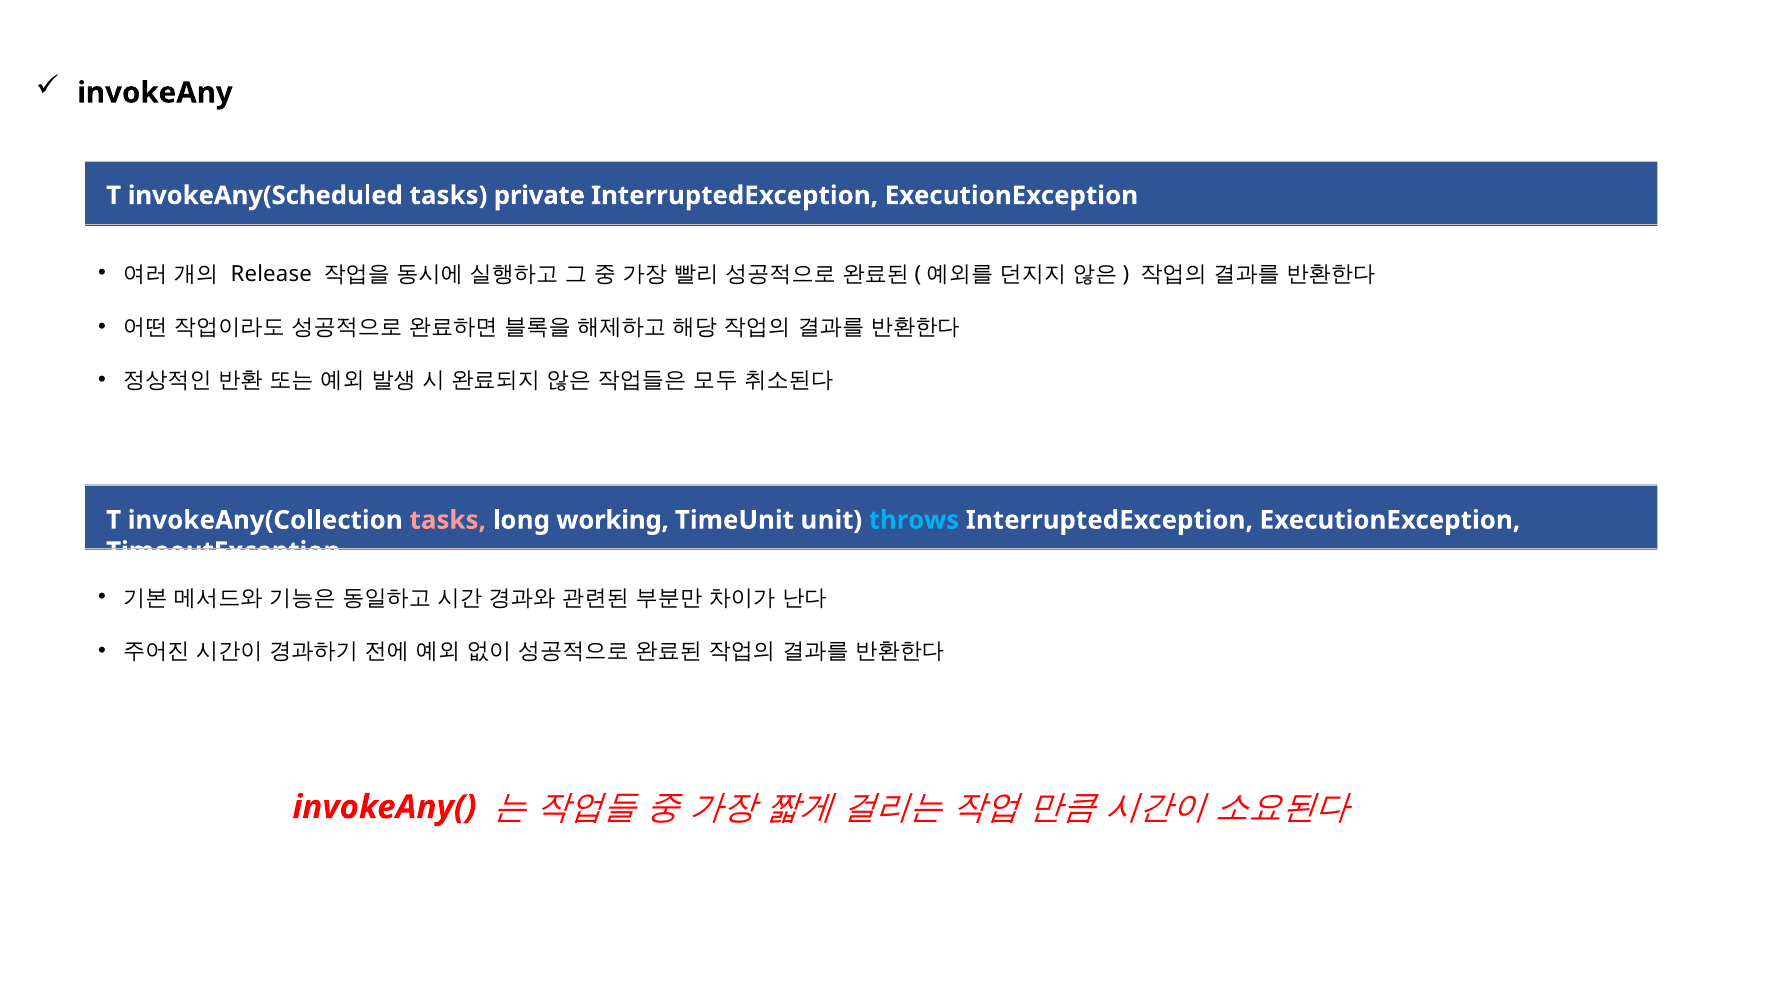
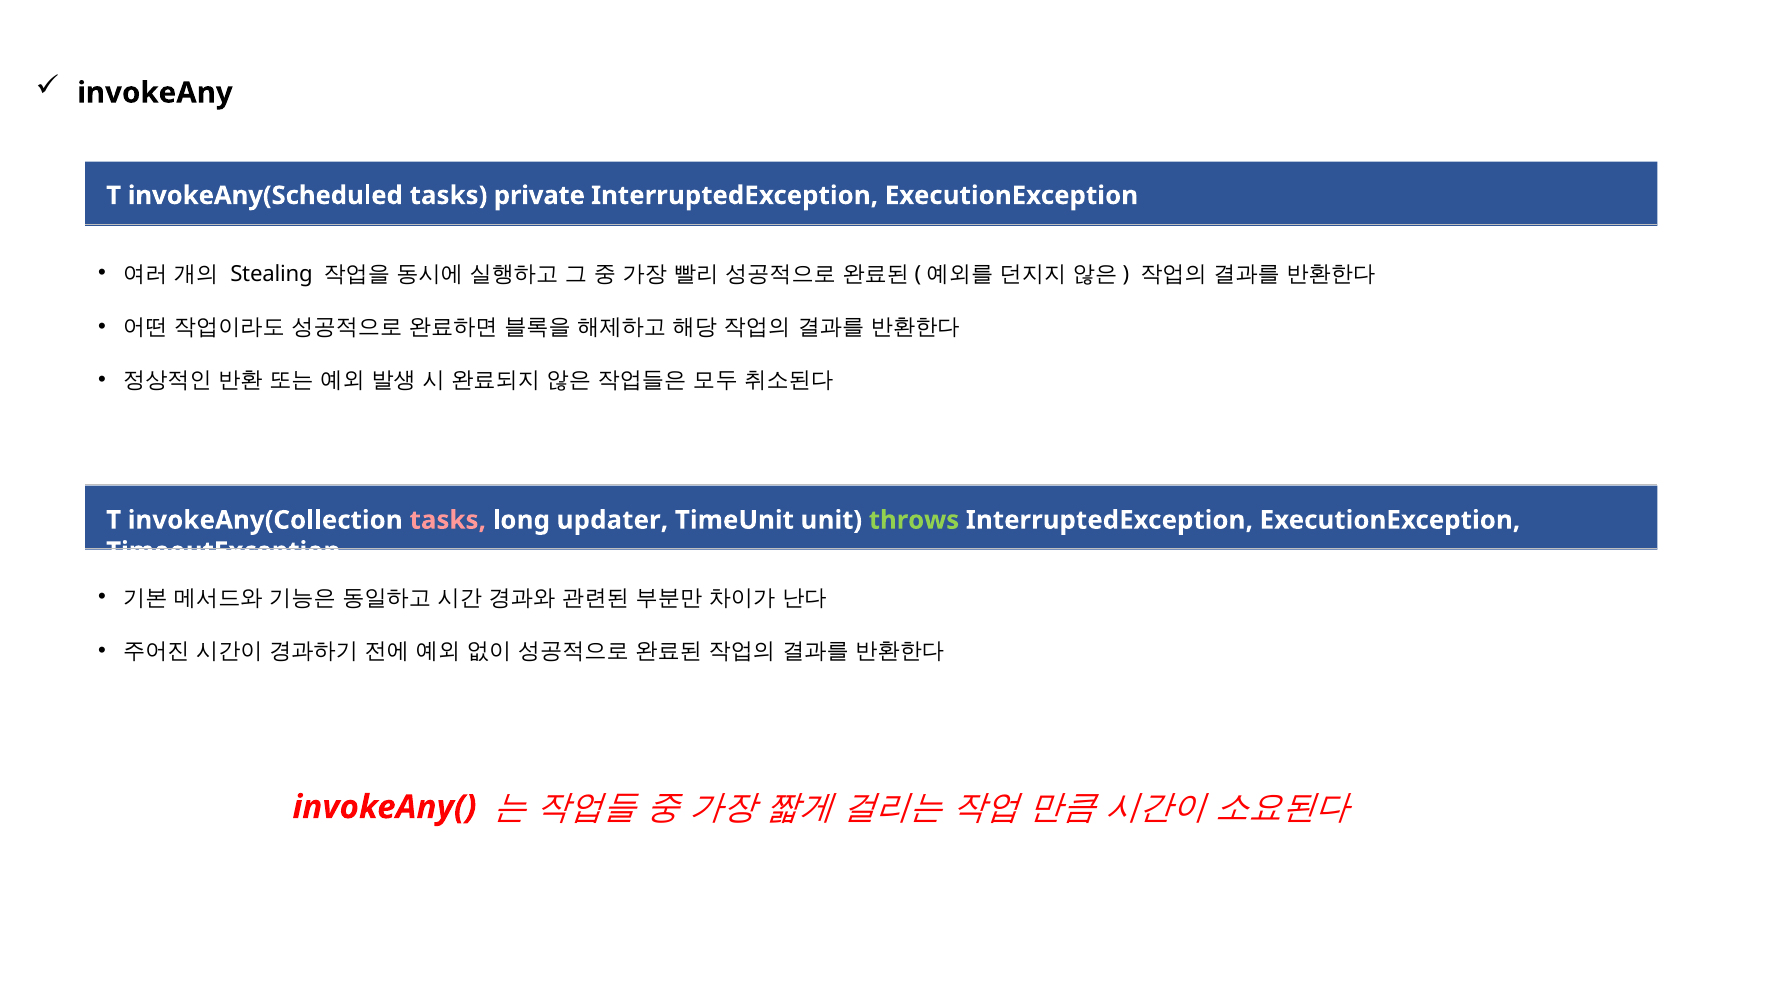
Release: Release -> Stealing (271, 274)
working: working -> updater (612, 520)
throws colour: light blue -> light green (914, 520)
